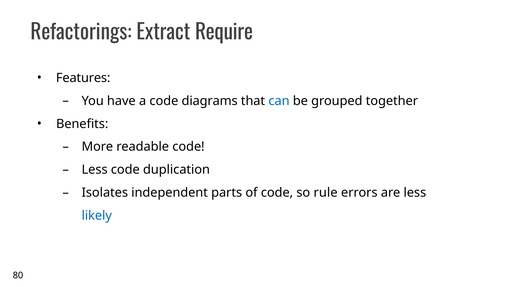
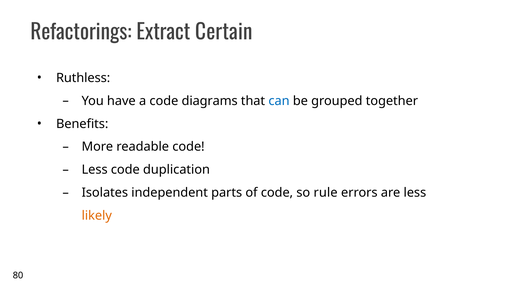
Require: Require -> Certain (224, 32)
Features: Features -> Ruthless (83, 78)
likely colour: blue -> orange (97, 216)
